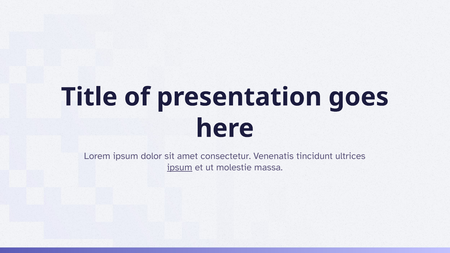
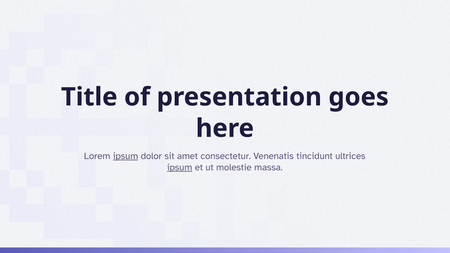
ipsum underline: none -> present (126, 156)
